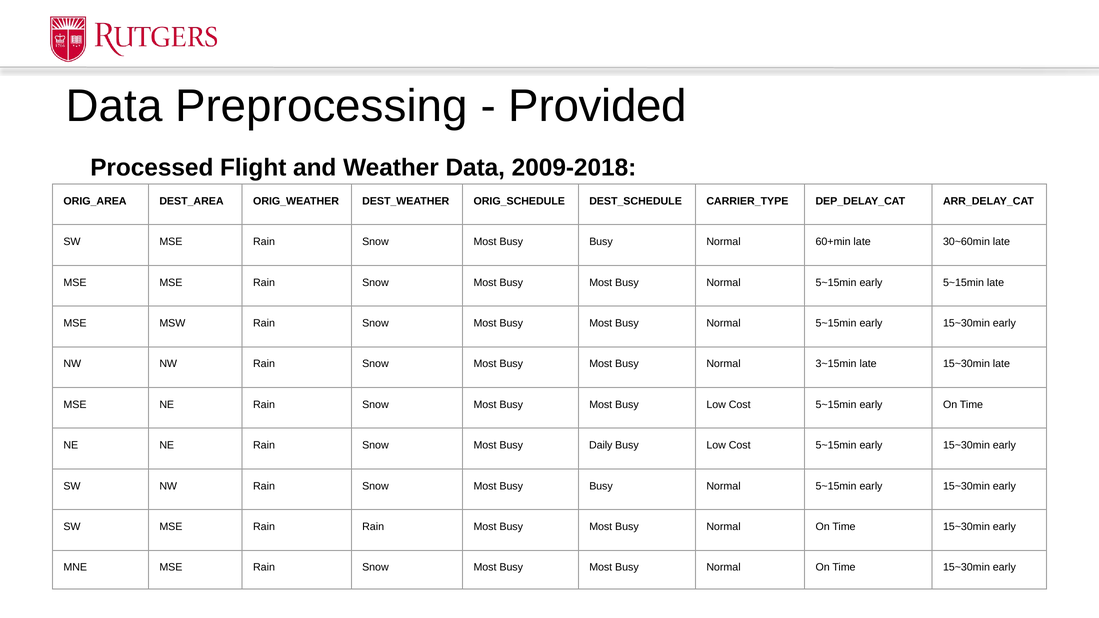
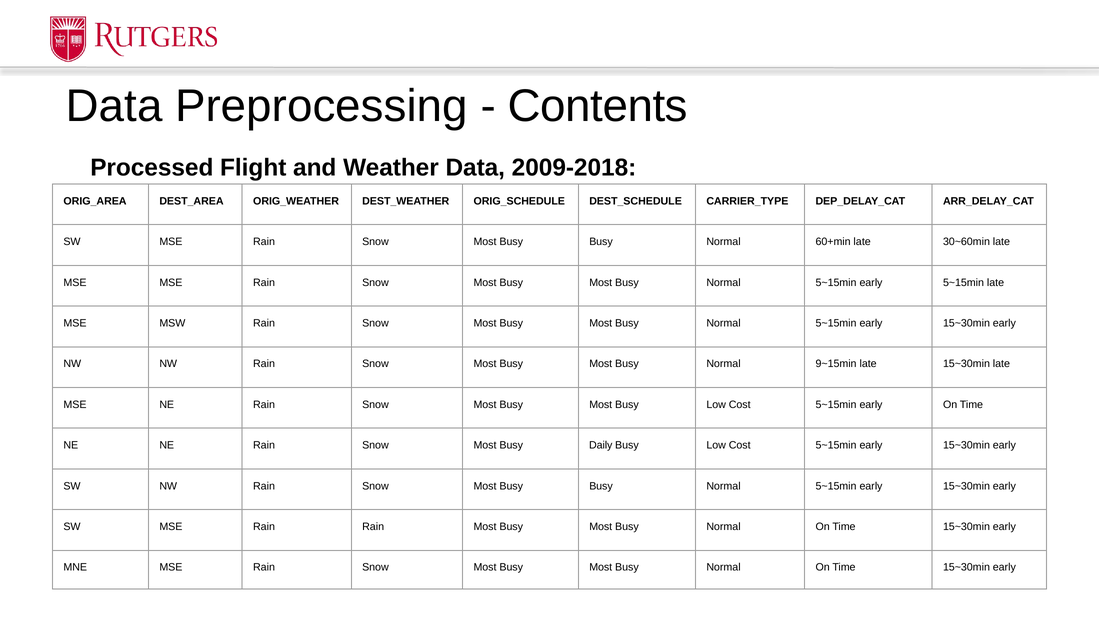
Provided: Provided -> Contents (598, 106)
3~15min: 3~15min -> 9~15min (836, 364)
